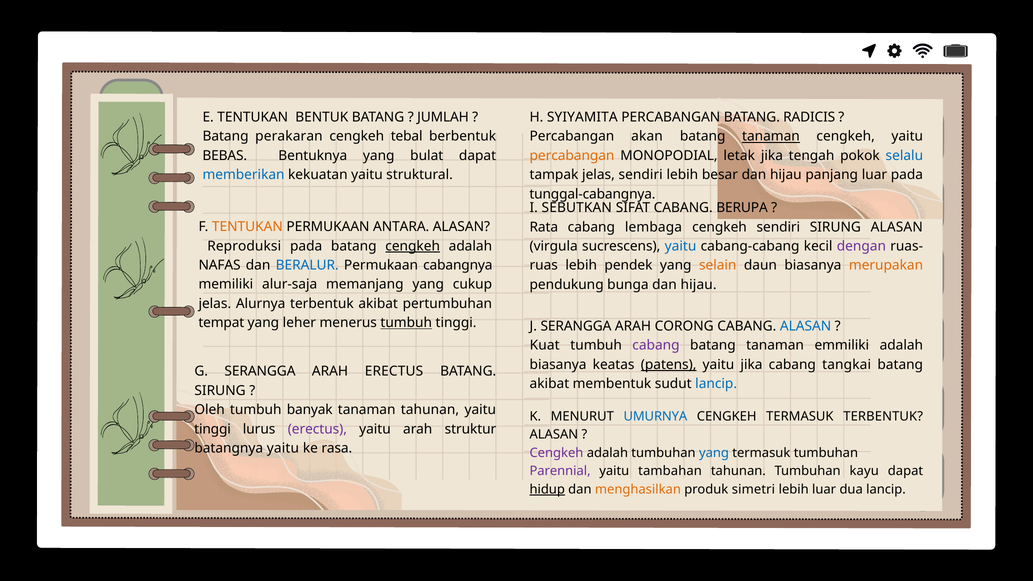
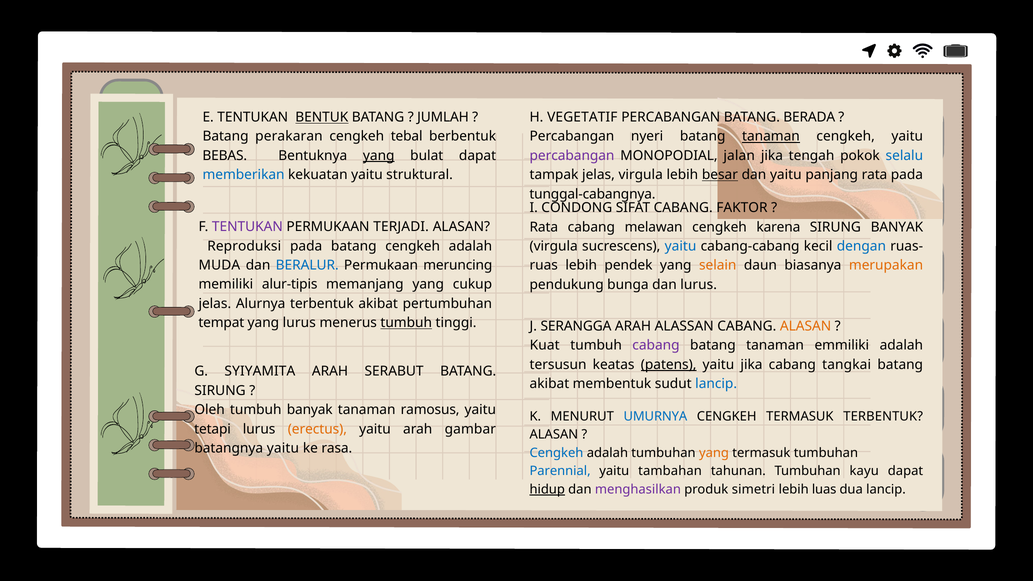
BENTUK underline: none -> present (322, 117)
SYIYAMITA: SYIYAMITA -> VEGETATIF (582, 117)
RADICIS: RADICIS -> BERADA (809, 117)
akan: akan -> nyeri (647, 136)
yang underline: none -> present (379, 156)
percabangan colour: orange -> purple (572, 156)
letak: letak -> jalan (739, 156)
jelas sendiri: sendiri -> virgula (641, 175)
besar underline: none -> present (720, 175)
hijau: hijau -> yaitu (786, 175)
panjang luar: luar -> rata (875, 175)
SEBUTKAN: SEBUTKAN -> CONDONG (577, 208)
BERUPA: BERUPA -> FAKTOR (742, 208)
TENTUKAN colour: orange -> purple (247, 227)
ANTARA: ANTARA -> TERJADI (401, 227)
lembaga: lembaga -> melawan (654, 227)
cengkeh sendiri: sendiri -> karena (778, 227)
SIRUNG ALASAN: ALASAN -> BANYAK (897, 227)
cengkeh underline: present -> none (413, 246)
dengan colour: purple -> blue (861, 246)
NAFAS: NAFAS -> MUDA (219, 265)
cabangnya: cabangnya -> meruncing (458, 265)
alur-saja: alur-saja -> alur-tipis (290, 284)
hijau: hijau -> lurus (699, 285)
yang leher: leher -> lurus (299, 323)
ARAH CORONG: CORONG -> ALASSAN (684, 326)
ALASAN colour: blue -> orange (806, 326)
biasanya: biasanya -> tersusun (558, 365)
G SERANGGA: SERANGGA -> SYIYAMITA (260, 371)
ARAH ERECTUS: ERECTUS -> SERABUT (394, 371)
tanaman tahunan: tahunan -> ramosus (430, 410)
tinggi: tinggi -> tetapi (213, 429)
erectus colour: purple -> orange (317, 429)
struktur: struktur -> gambar (470, 429)
Cengkeh colour: purple -> blue (556, 453)
yang colour: blue -> orange (714, 453)
Parennial colour: purple -> blue (560, 471)
menghasilkan colour: orange -> purple (638, 489)
lebih luar: luar -> luas (824, 489)
